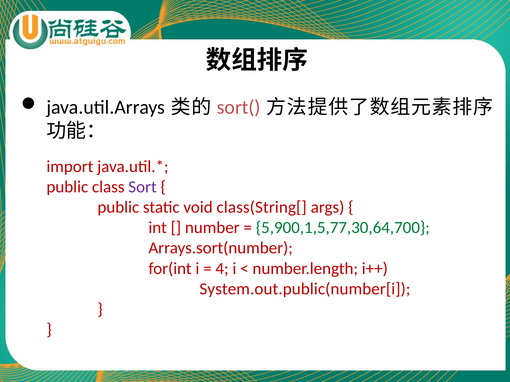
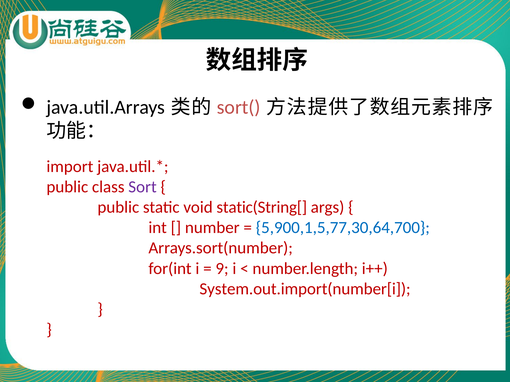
class(String[: class(String[ -> static(String[ (262, 208)
5,900,1,5,77,30,64,700 colour: green -> blue (343, 228)
4: 4 -> 9 (222, 269)
System.out.public(number[i: System.out.public(number[i -> System.out.import(number[i (305, 289)
